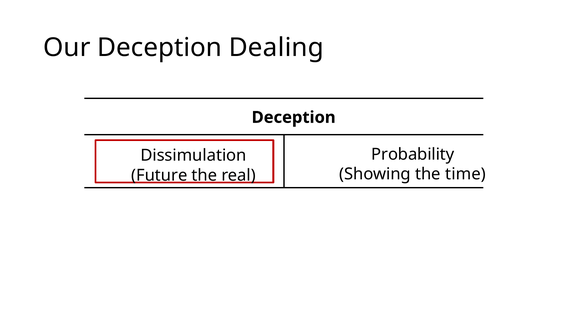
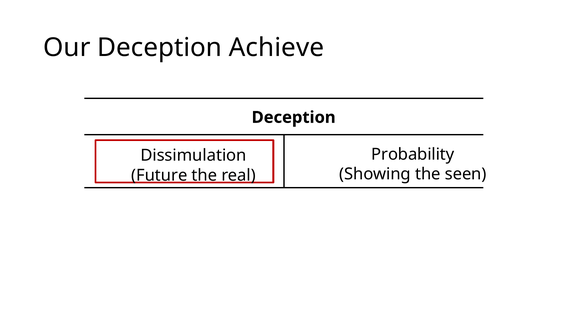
Dealing: Dealing -> Achieve (276, 48)
time: time -> seen (466, 174)
